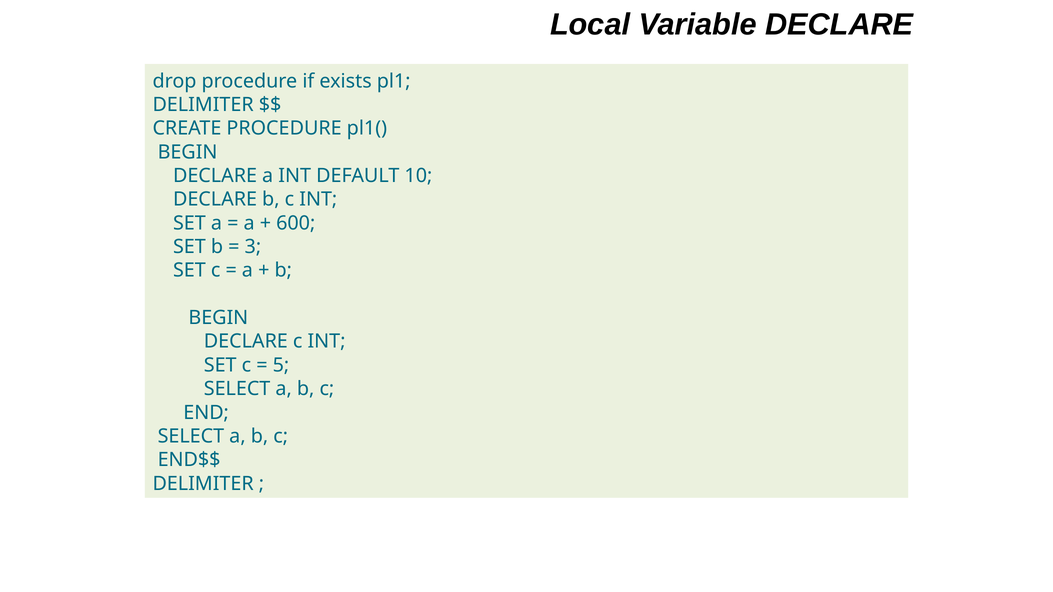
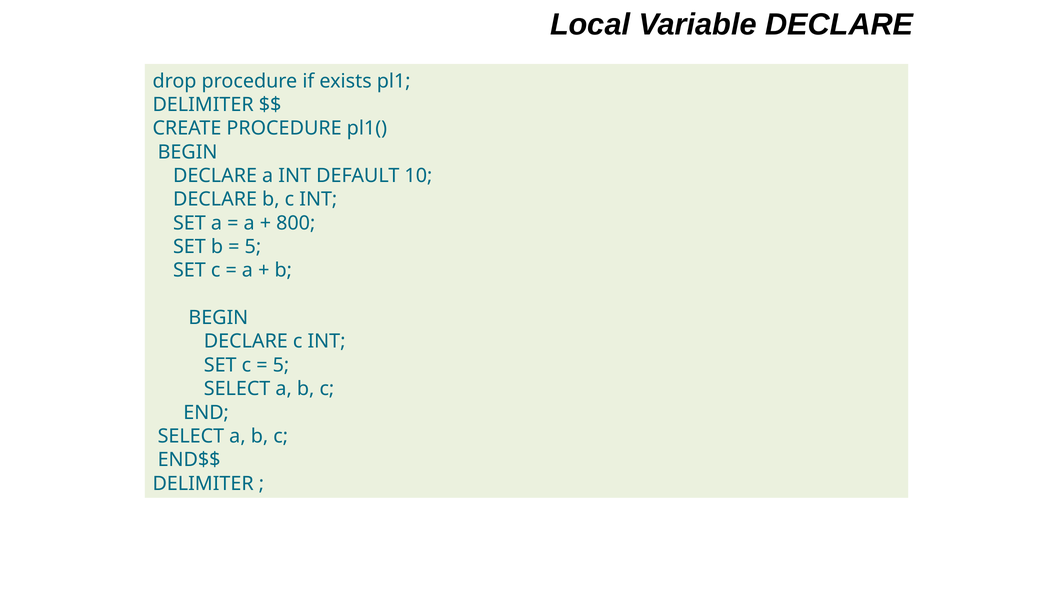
600: 600 -> 800 (296, 223)
3: 3 -> 5 (253, 247)
